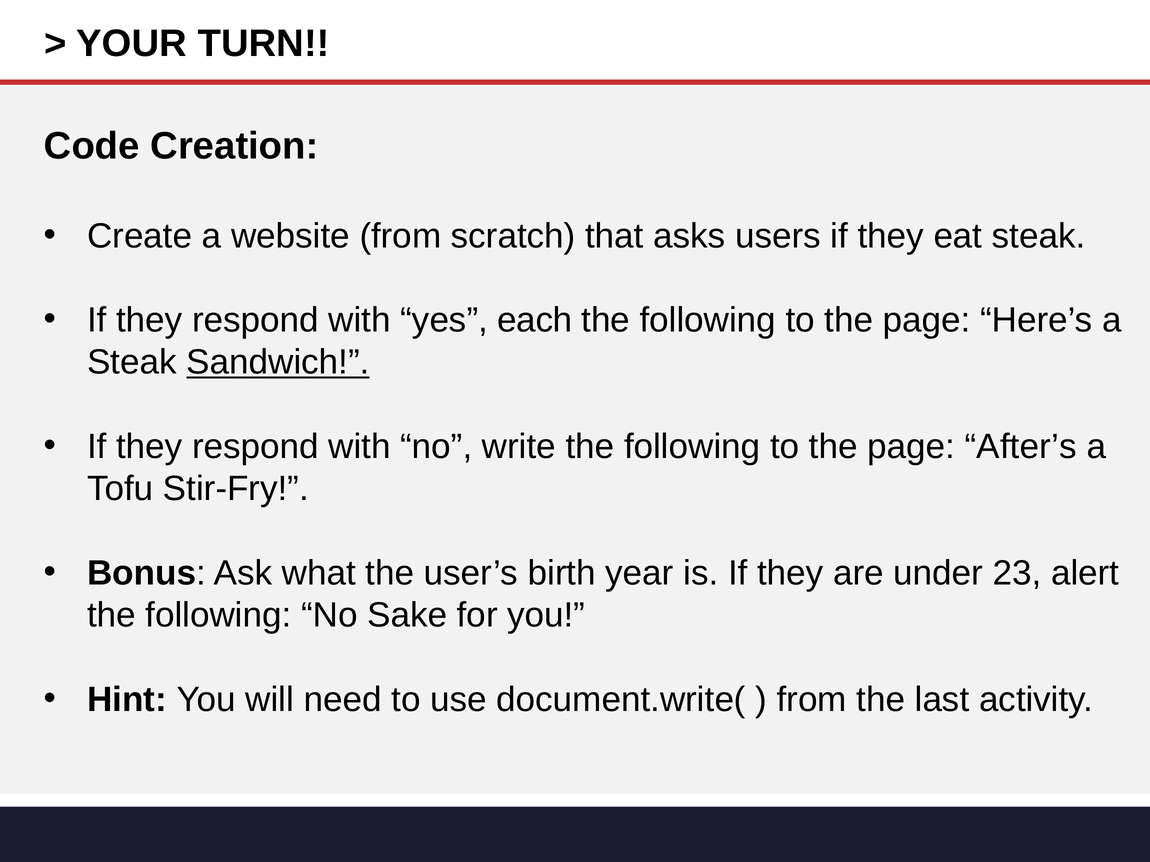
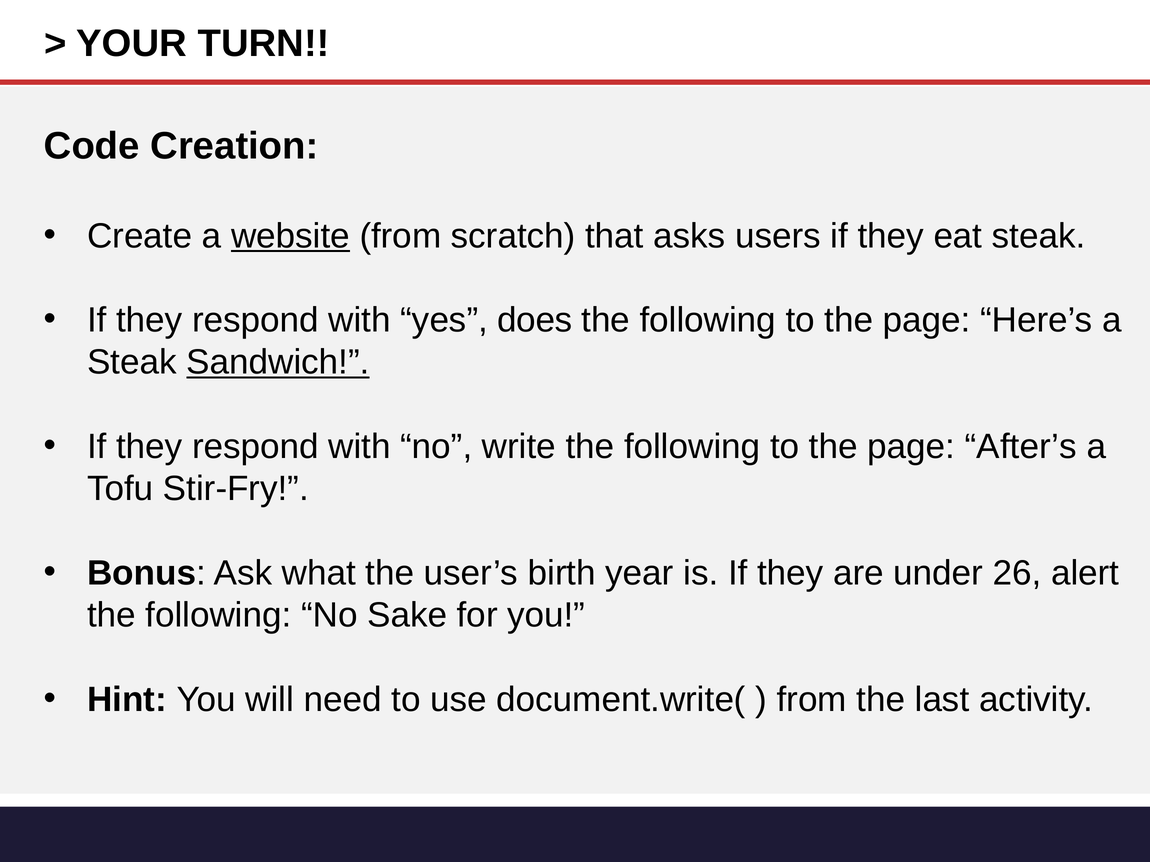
website underline: none -> present (290, 236)
each: each -> does (535, 320)
23: 23 -> 26 (1017, 573)
